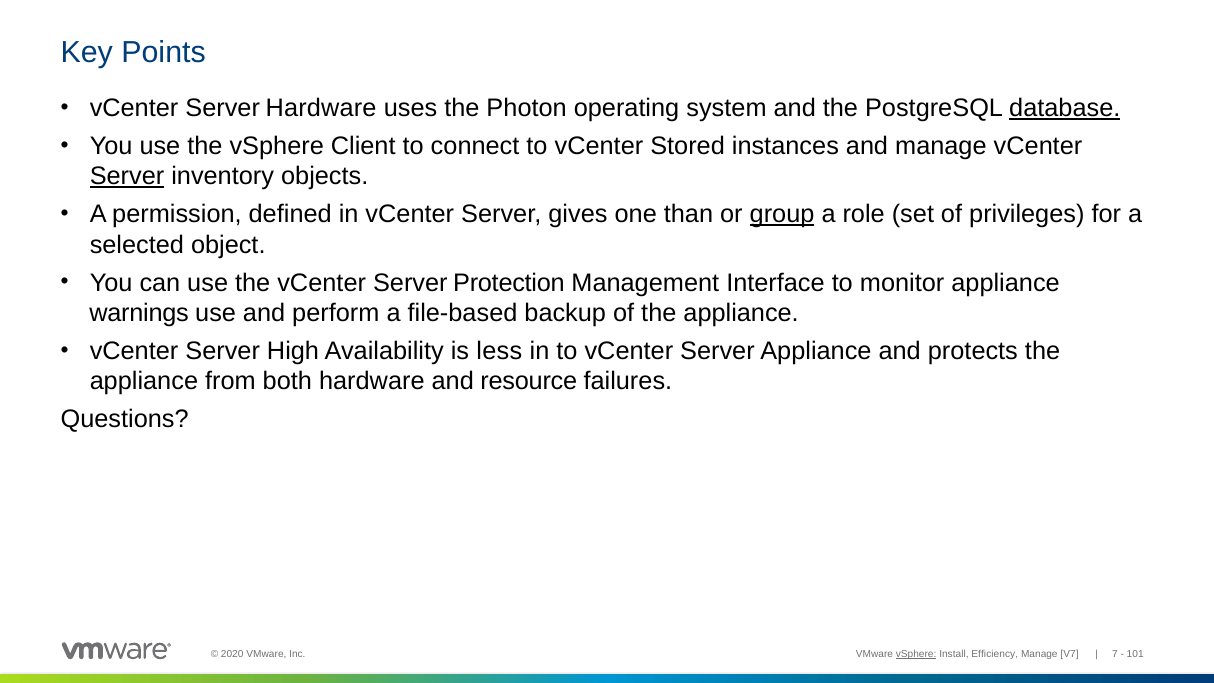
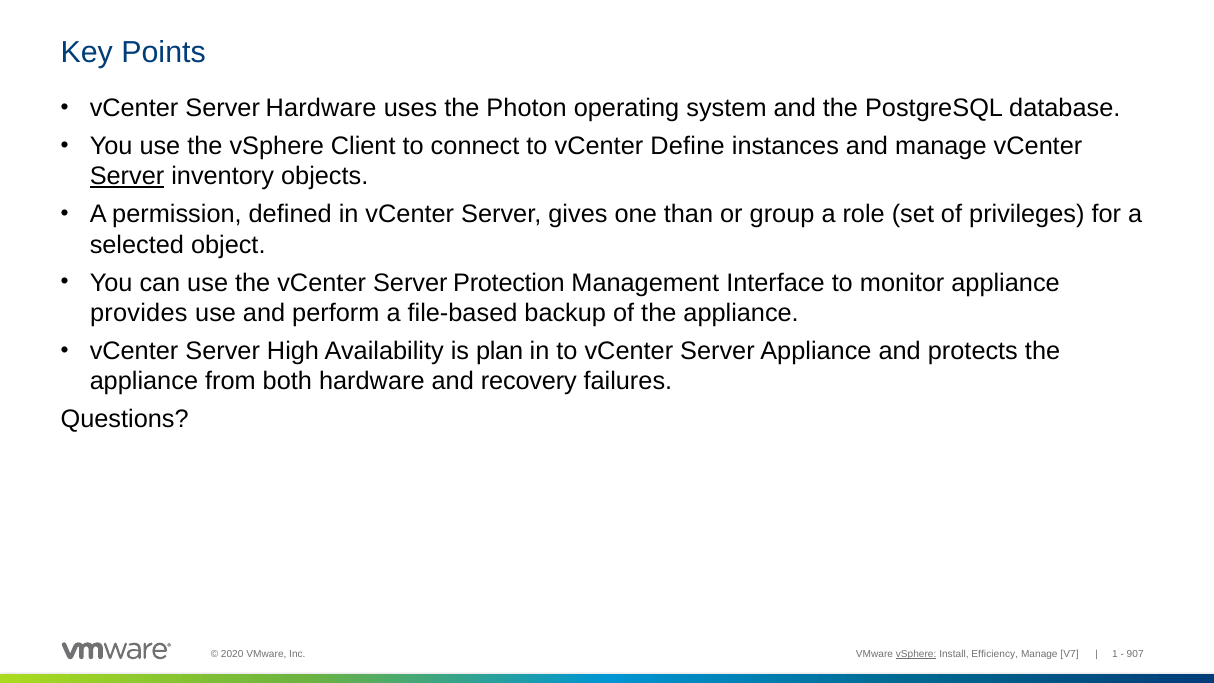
database underline: present -> none (1065, 108)
Stored: Stored -> Define (687, 146)
group underline: present -> none (782, 214)
warnings: warnings -> provides (139, 313)
less: less -> plan (500, 351)
resource: resource -> recovery (529, 381)
7: 7 -> 1 (1115, 654)
101: 101 -> 907 (1135, 654)
